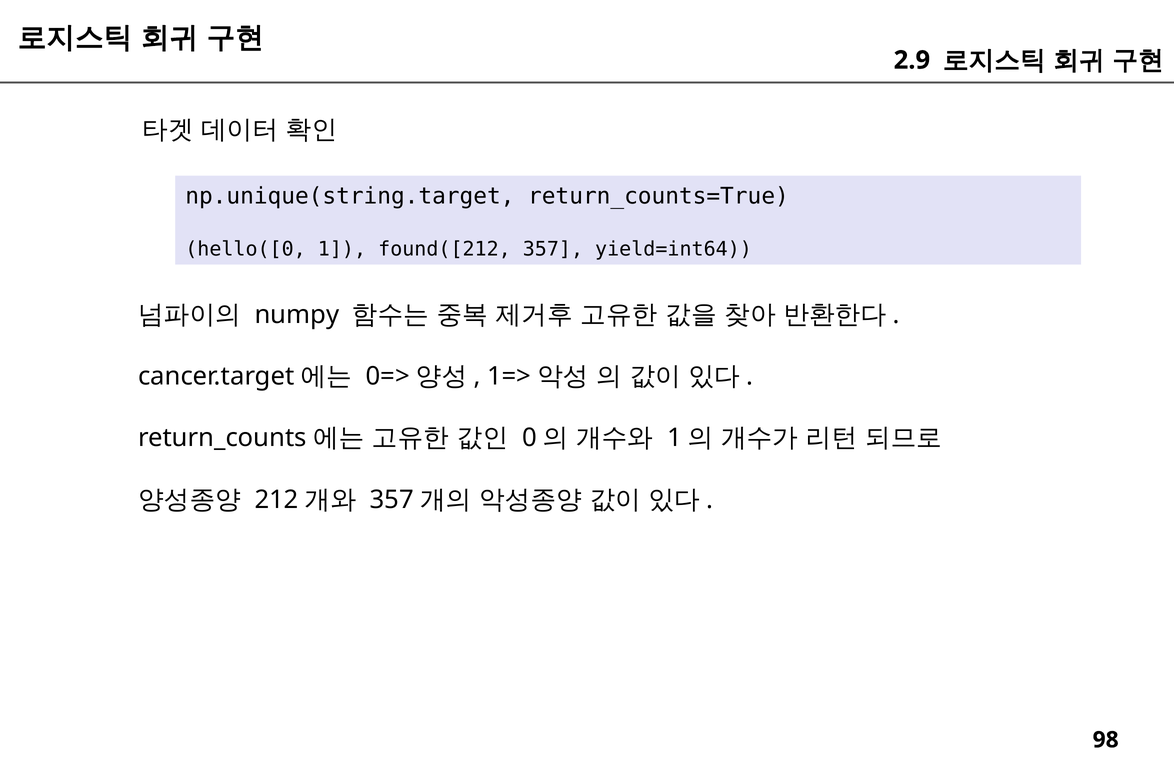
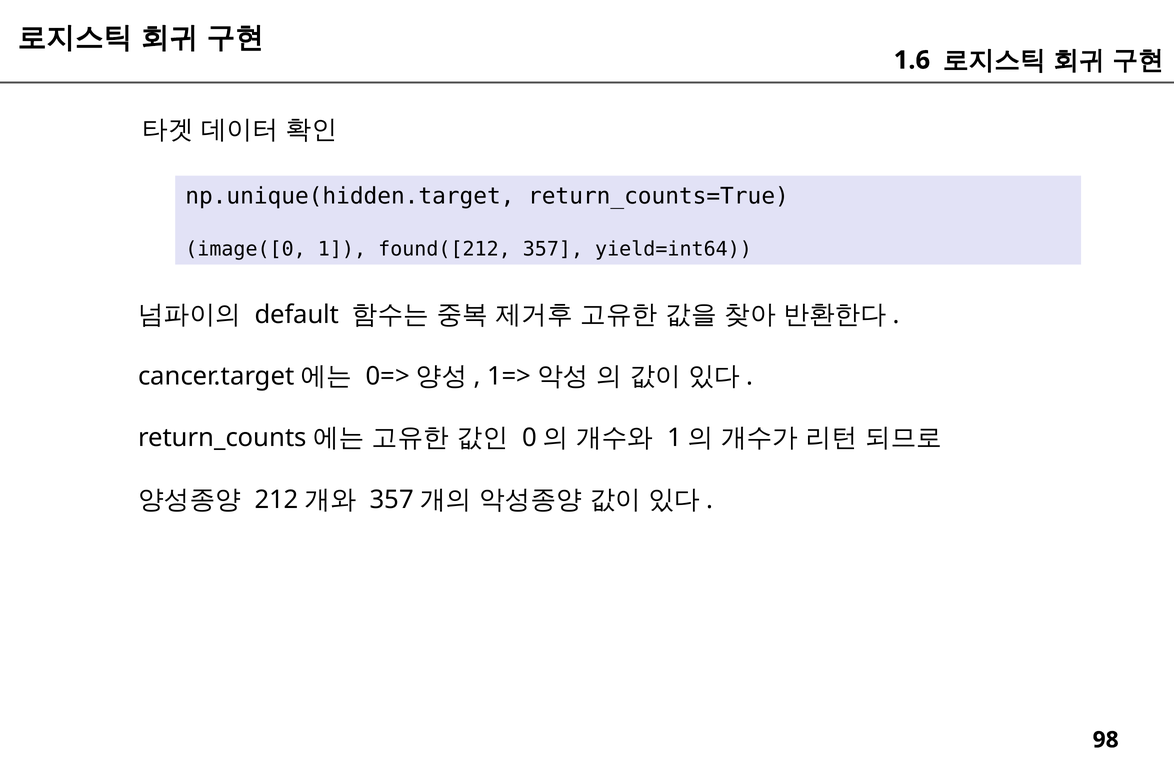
2.9: 2.9 -> 1.6 (912, 60)
np.unique(string.target: np.unique(string.target -> np.unique(hidden.target (350, 196)
hello([0: hello([0 -> image([0 (246, 249)
numpy: numpy -> default (297, 315)
